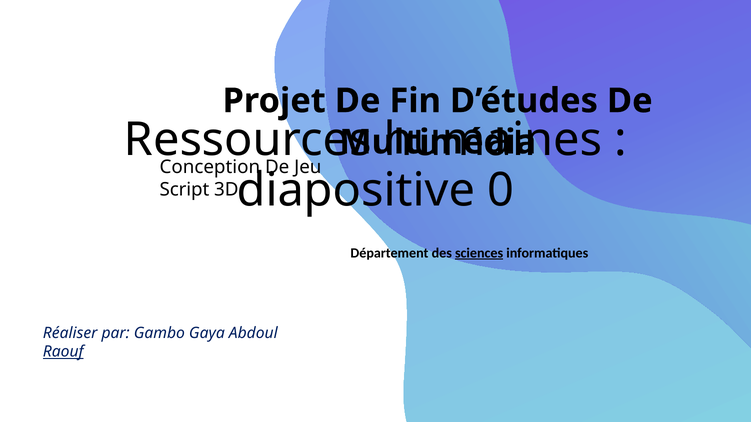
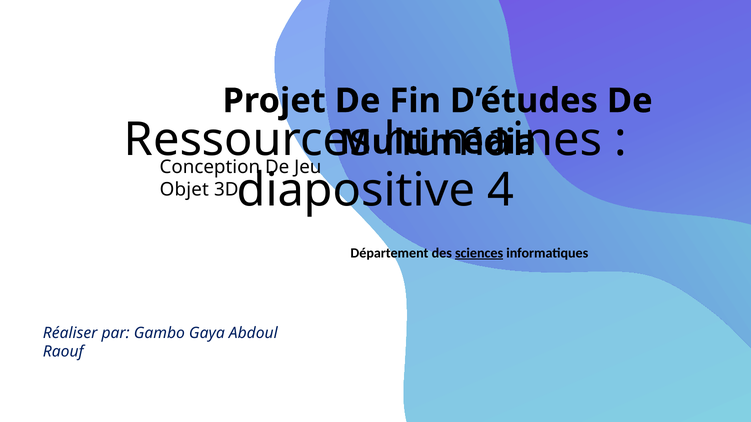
0: 0 -> 4 (501, 191)
Script: Script -> Objet (184, 190)
Raouf underline: present -> none (63, 352)
